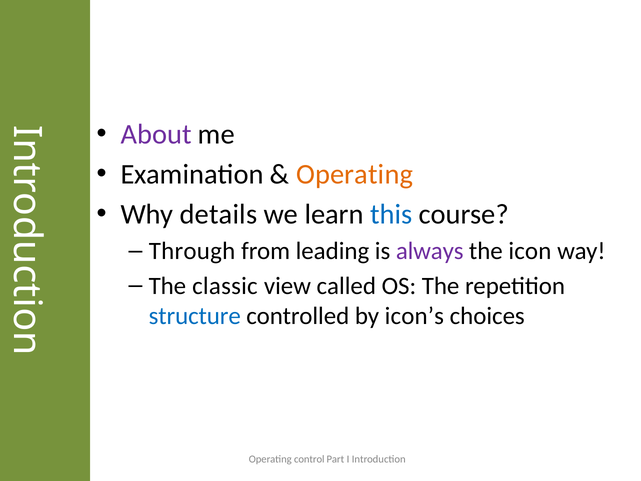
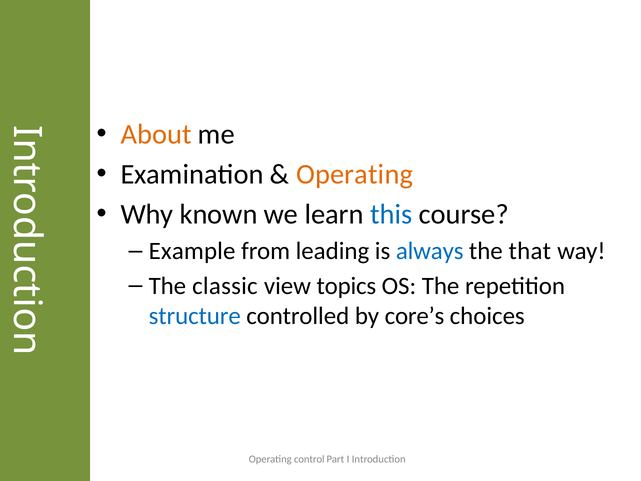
About colour: purple -> orange (156, 134)
details: details -> known (219, 214)
Through: Through -> Example (192, 251)
always colour: purple -> blue (430, 251)
icon: icon -> that (530, 251)
called: called -> topics (346, 286)
icon’s: icon’s -> core’s (415, 316)
